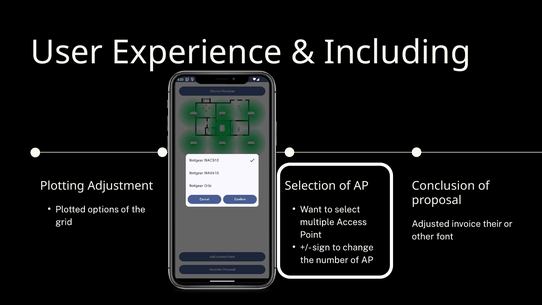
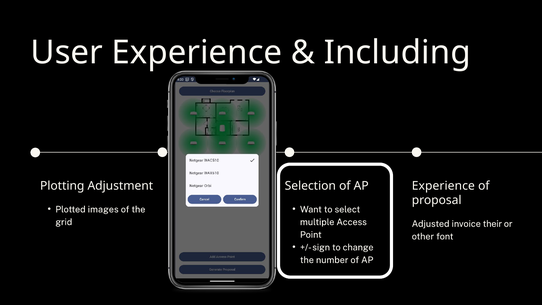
Conclusion: Conclusion -> Experience (443, 186)
options: options -> images (103, 209)
